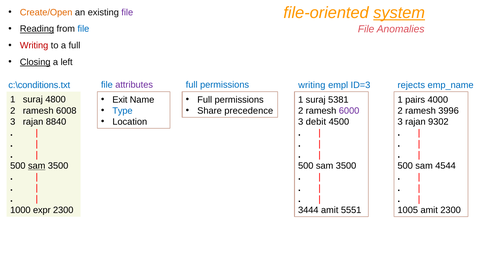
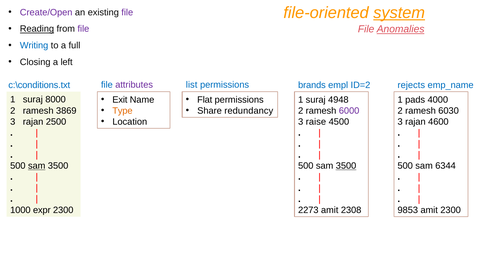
Create/Open colour: orange -> purple (46, 12)
file colour: blue -> purple (83, 29)
Anomalies underline: none -> present (401, 29)
Writing colour: red -> blue (34, 45)
Closing underline: present -> none (35, 62)
full: full -> list (192, 85)
permissions writing: writing -> brands (312, 85)
ID=3: ID=3 -> ID=2 (360, 85)
Full: Full -> Flat (205, 100)
4800: 4800 -> 8000 (56, 99)
5381: 5381 -> 4948 (338, 100)
pairs: pairs -> pads (415, 100)
Type colour: blue -> orange (122, 111)
precedence: precedence -> redundancy (249, 111)
6008: 6008 -> 3869 (66, 110)
3996: 3996 -> 6030 (449, 111)
8840: 8840 -> 2500 (56, 122)
debit: debit -> raise (316, 122)
9302: 9302 -> 4600 (438, 122)
3500 underline: none -> present (346, 166)
4544: 4544 -> 6344 (445, 166)
3444: 3444 -> 2273 (308, 210)
5551: 5551 -> 2308 (351, 210)
1005: 1005 -> 9853 (408, 210)
